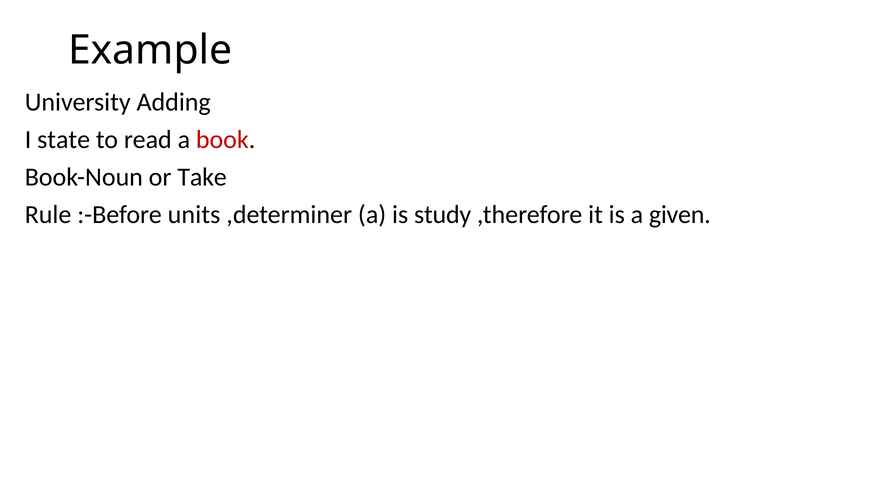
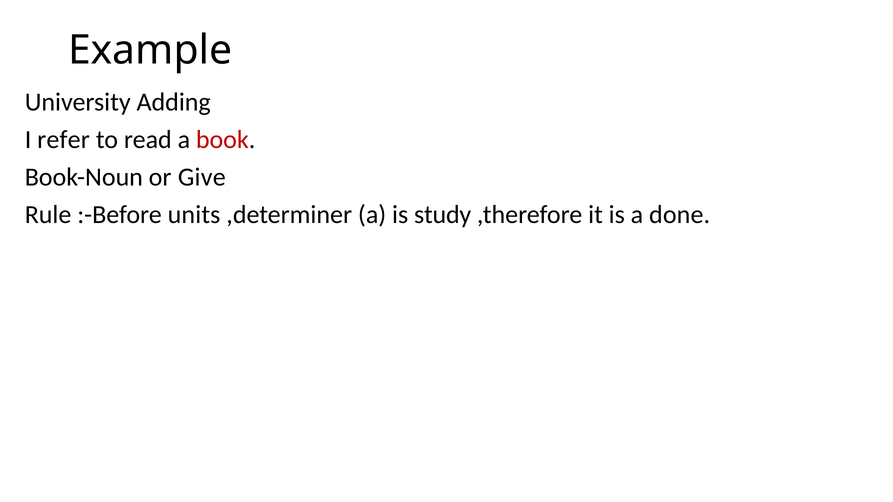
state: state -> refer (64, 140)
Take: Take -> Give (202, 177)
given: given -> done (680, 215)
